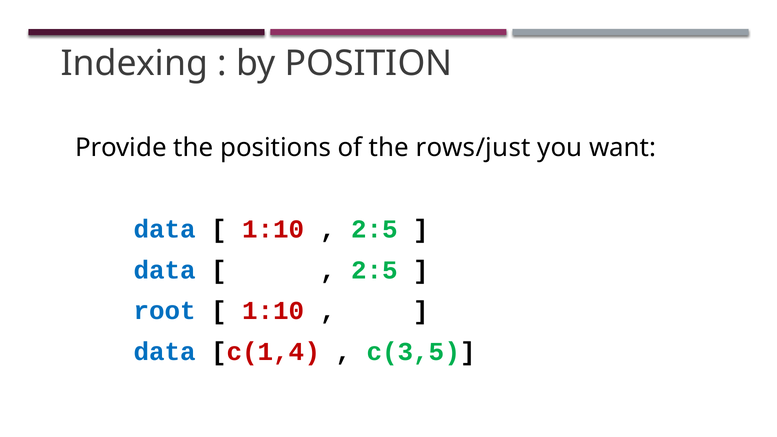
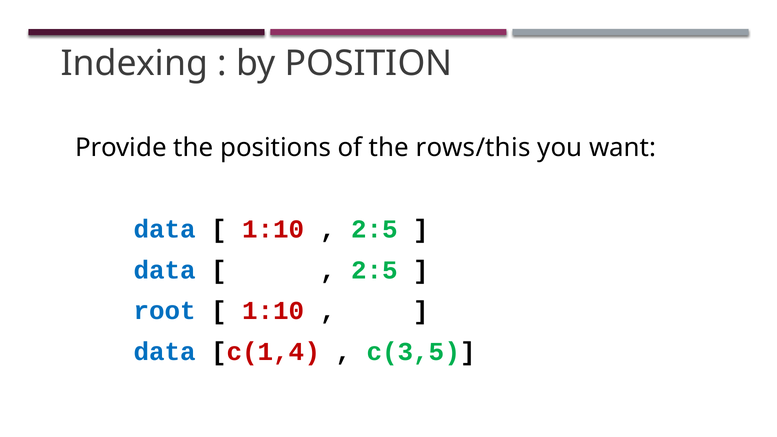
rows/just: rows/just -> rows/this (473, 148)
